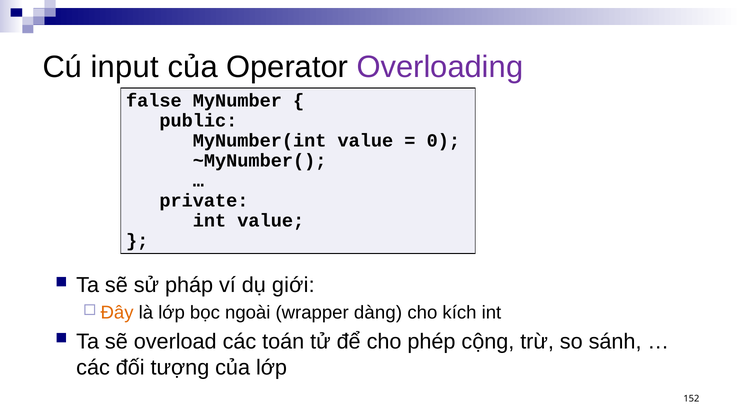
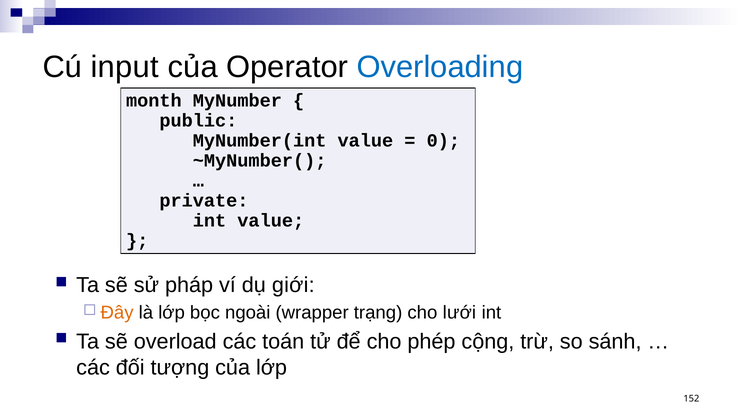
Overloading colour: purple -> blue (440, 67)
false: false -> month (154, 101)
dàng: dàng -> trạng (378, 313)
kích: kích -> lưới (459, 313)
